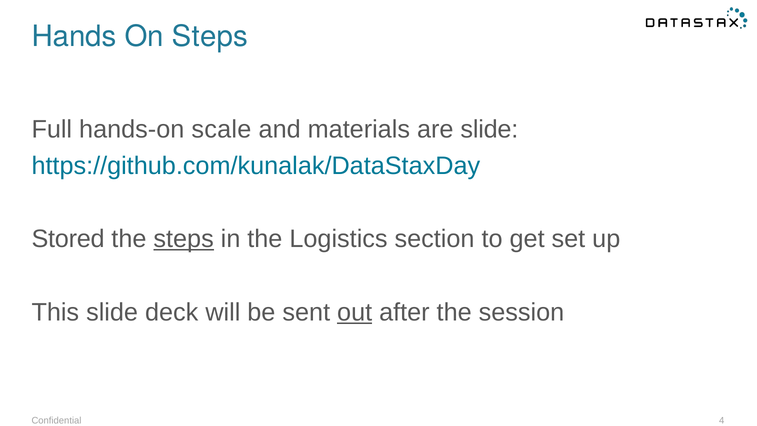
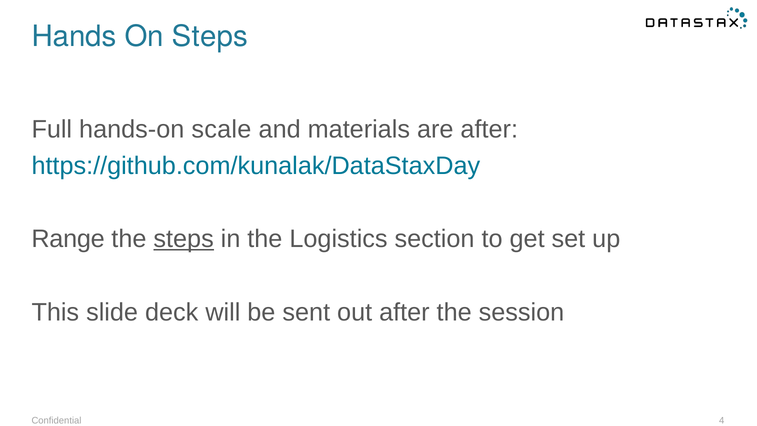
are slide: slide -> after (489, 129)
Stored: Stored -> Range (68, 239)
out underline: present -> none (355, 312)
